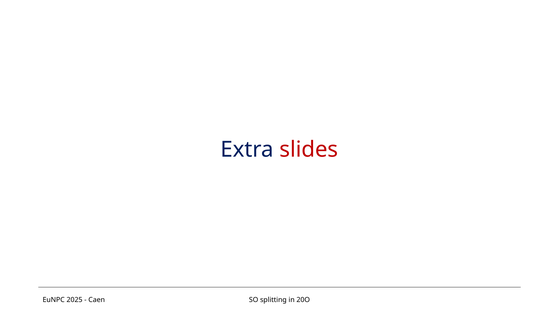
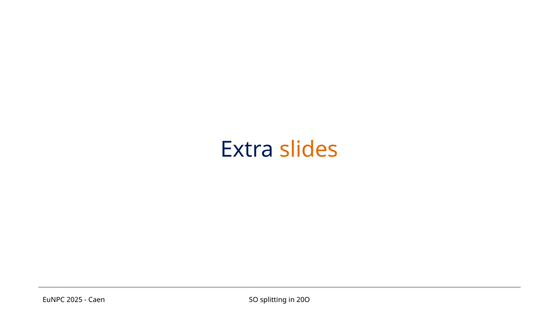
slides colour: red -> orange (309, 150)
